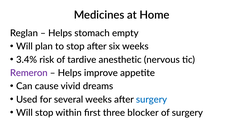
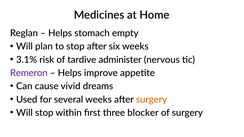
3.4%: 3.4% -> 3.1% (27, 60)
anesthetic: anesthetic -> administer (120, 60)
surgery colour: blue -> orange (152, 100)
